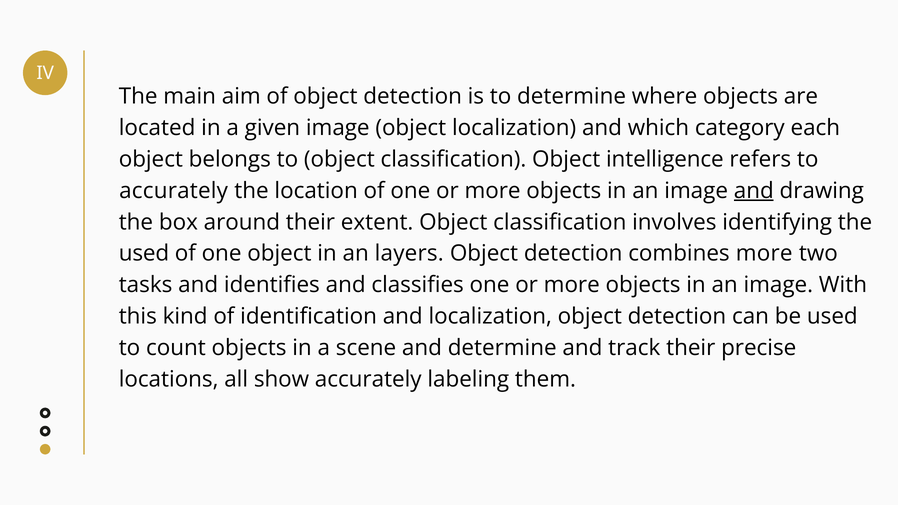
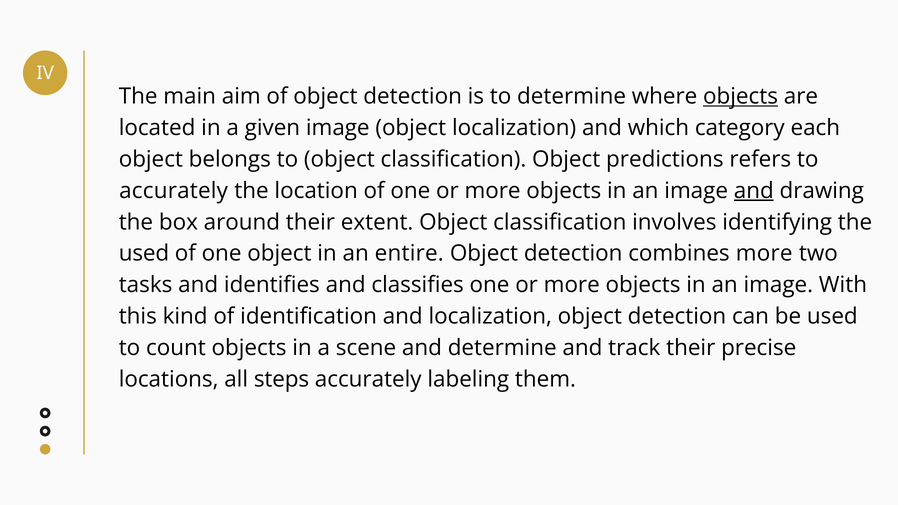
objects underline: none -> present (741, 96)
intelligence: intelligence -> predictions (665, 159)
layers: layers -> entire (409, 254)
show: show -> steps (282, 379)
